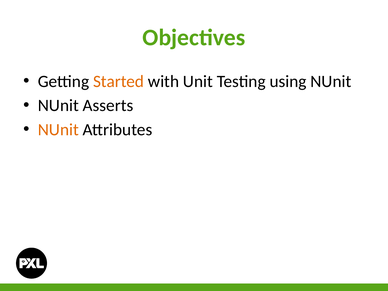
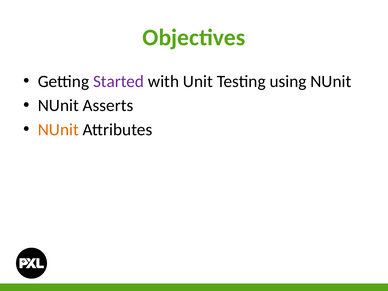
Started colour: orange -> purple (119, 81)
